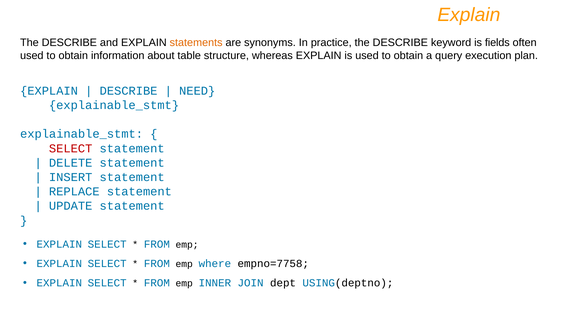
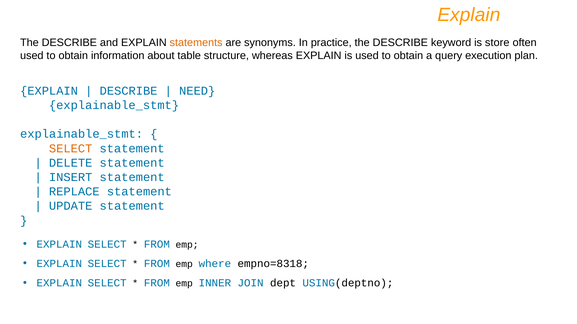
fields: fields -> store (497, 43)
SELECT colour: red -> orange (71, 149)
empno=7758: empno=7758 -> empno=8318 (273, 264)
